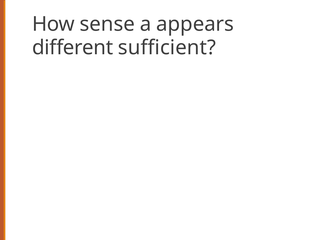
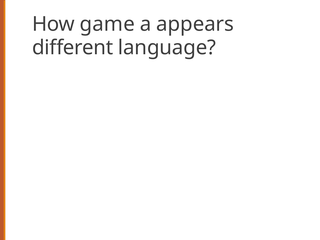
sense: sense -> game (107, 24)
sufficient: sufficient -> language (167, 48)
